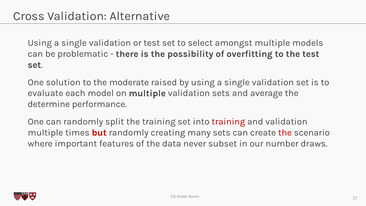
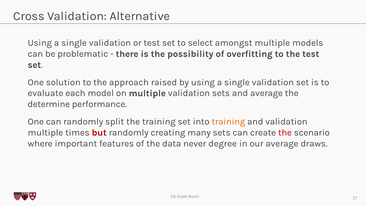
moderate: moderate -> approach (129, 82)
training colour: red -> orange (228, 122)
subset: subset -> degree (223, 143)
our number: number -> average (282, 143)
